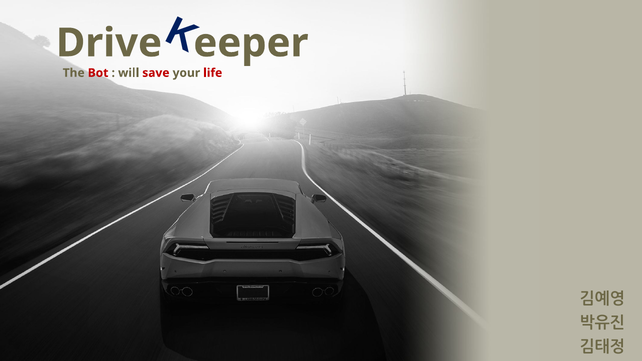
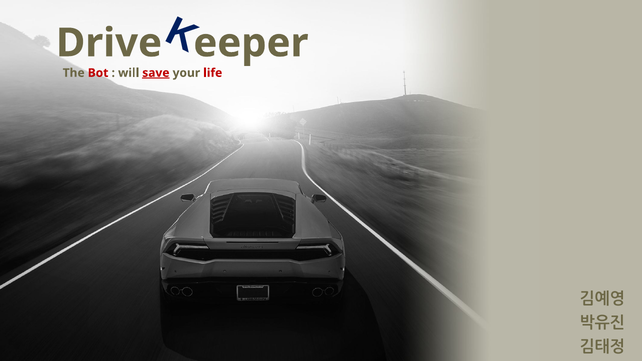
save underline: none -> present (156, 73)
